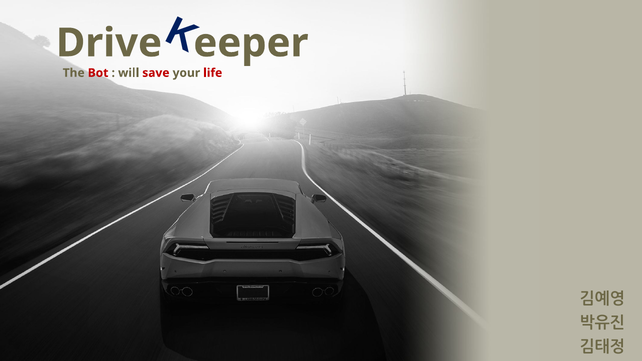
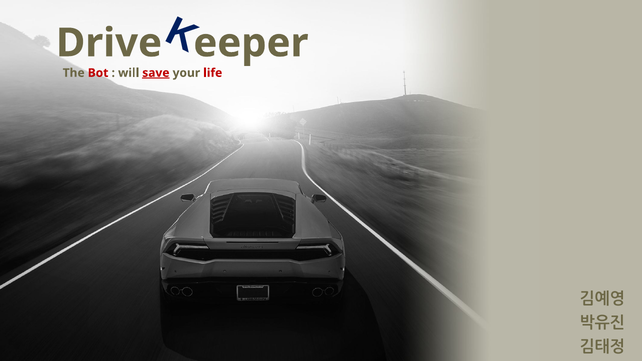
save underline: none -> present (156, 73)
